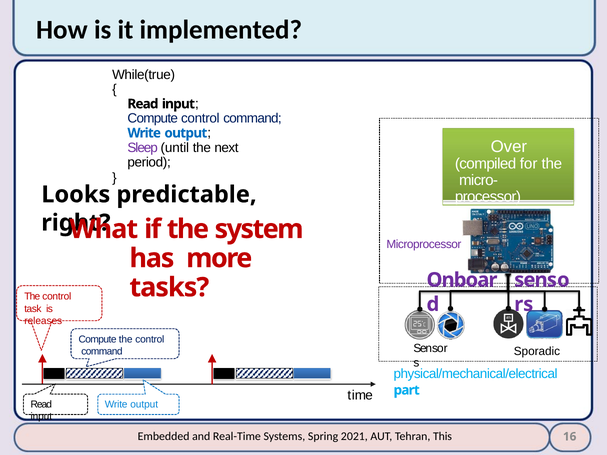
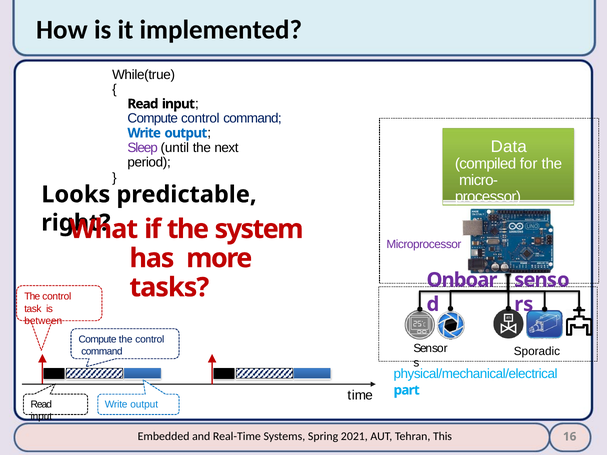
Over: Over -> Data (509, 147)
releases: releases -> between (43, 321)
